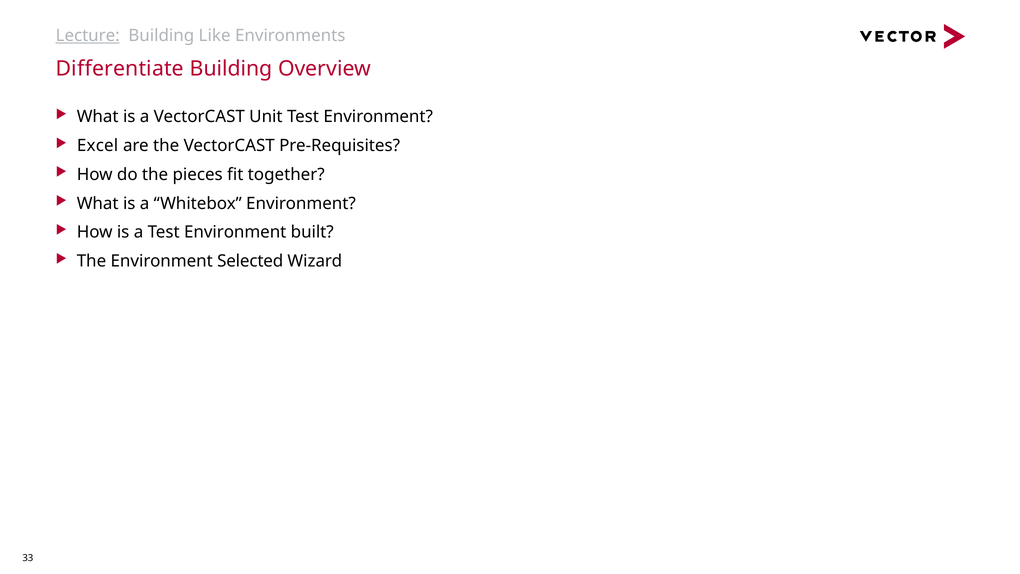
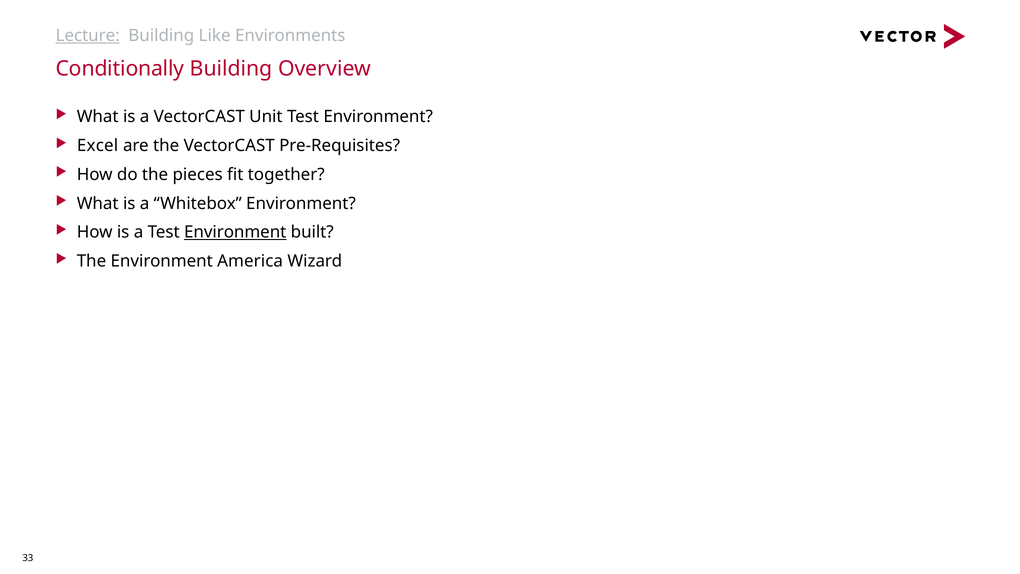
Differentiate: Differentiate -> Conditionally (120, 69)
Environment underline: none -> present (235, 232)
Selected: Selected -> America (250, 261)
